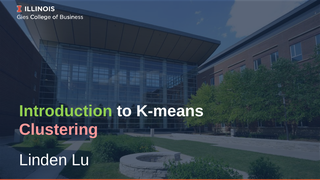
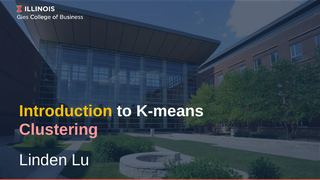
Introduction colour: light green -> yellow (66, 111)
